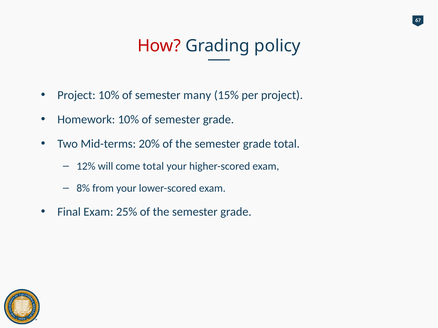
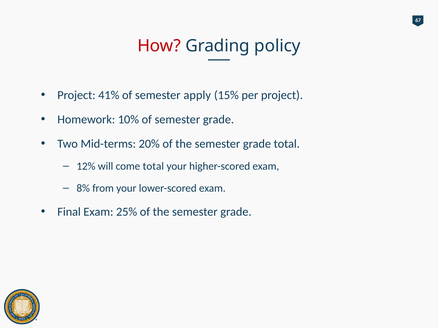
Project 10%: 10% -> 41% (109, 95)
many: many -> apply (197, 95)
